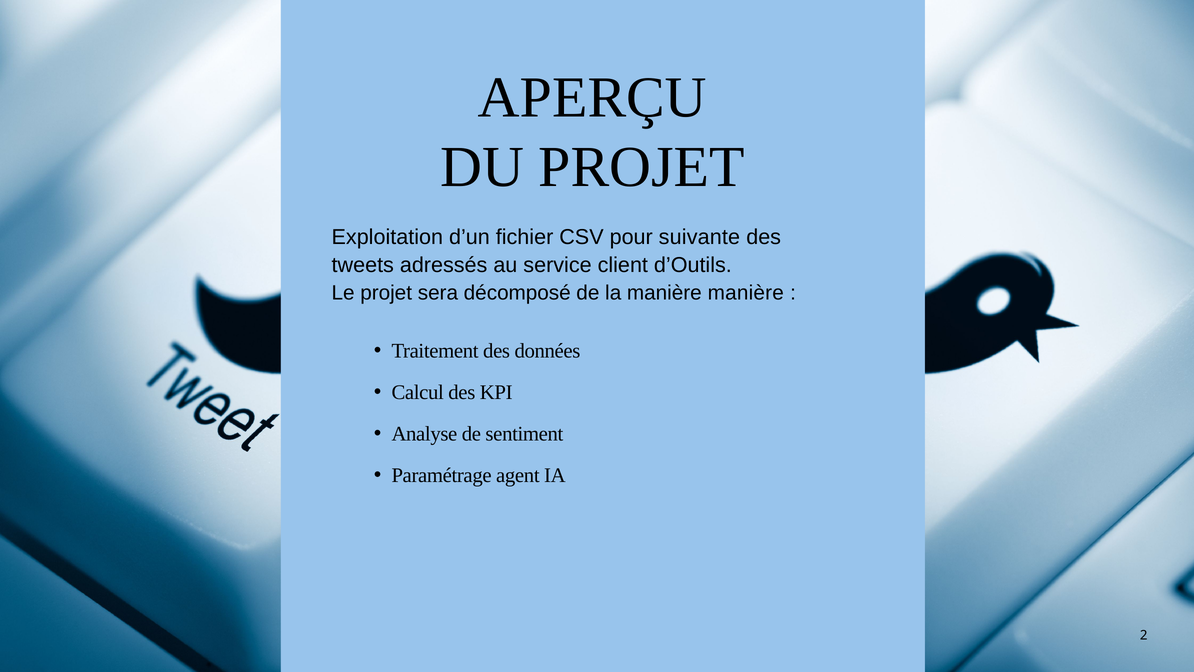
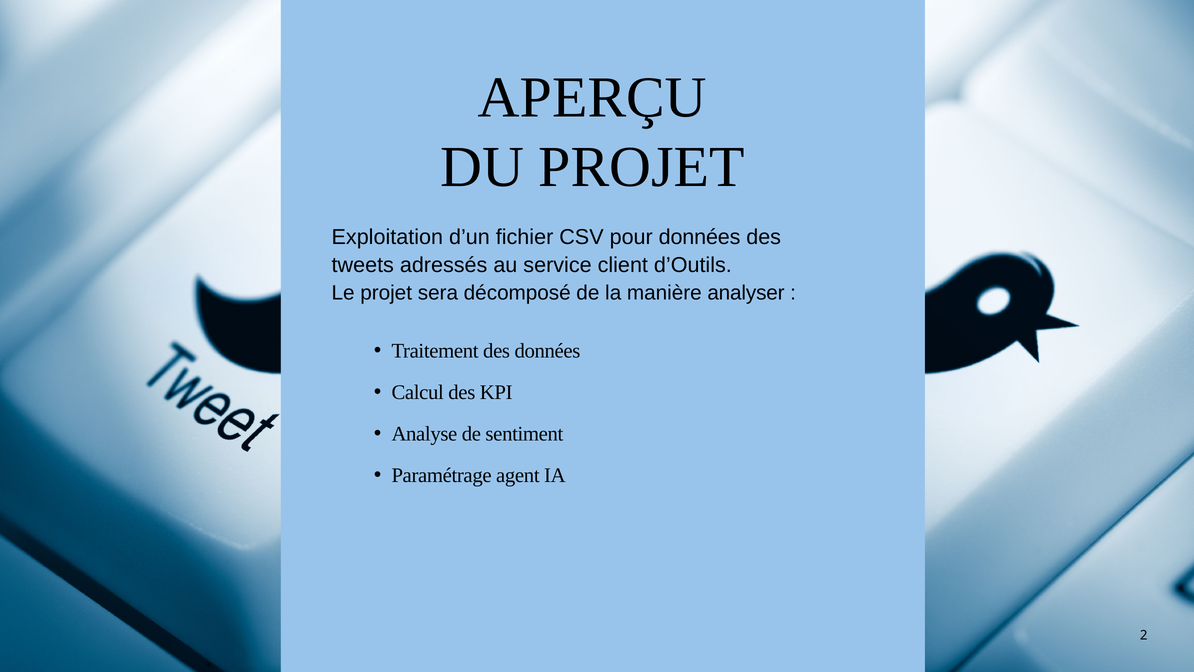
pour suivante: suivante -> données (700, 237)
manière manière: manière -> analyser (746, 293)
